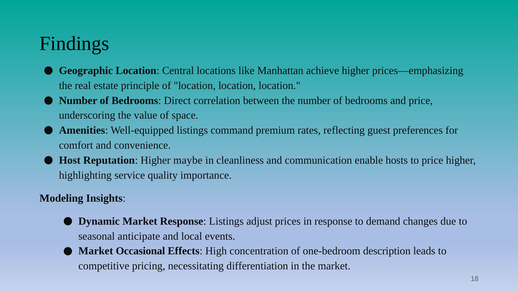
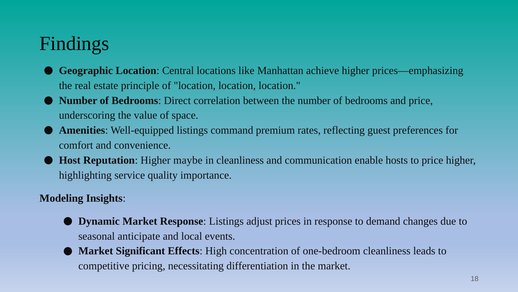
Occasional: Occasional -> Significant (140, 251)
one-bedroom description: description -> cleanliness (387, 251)
